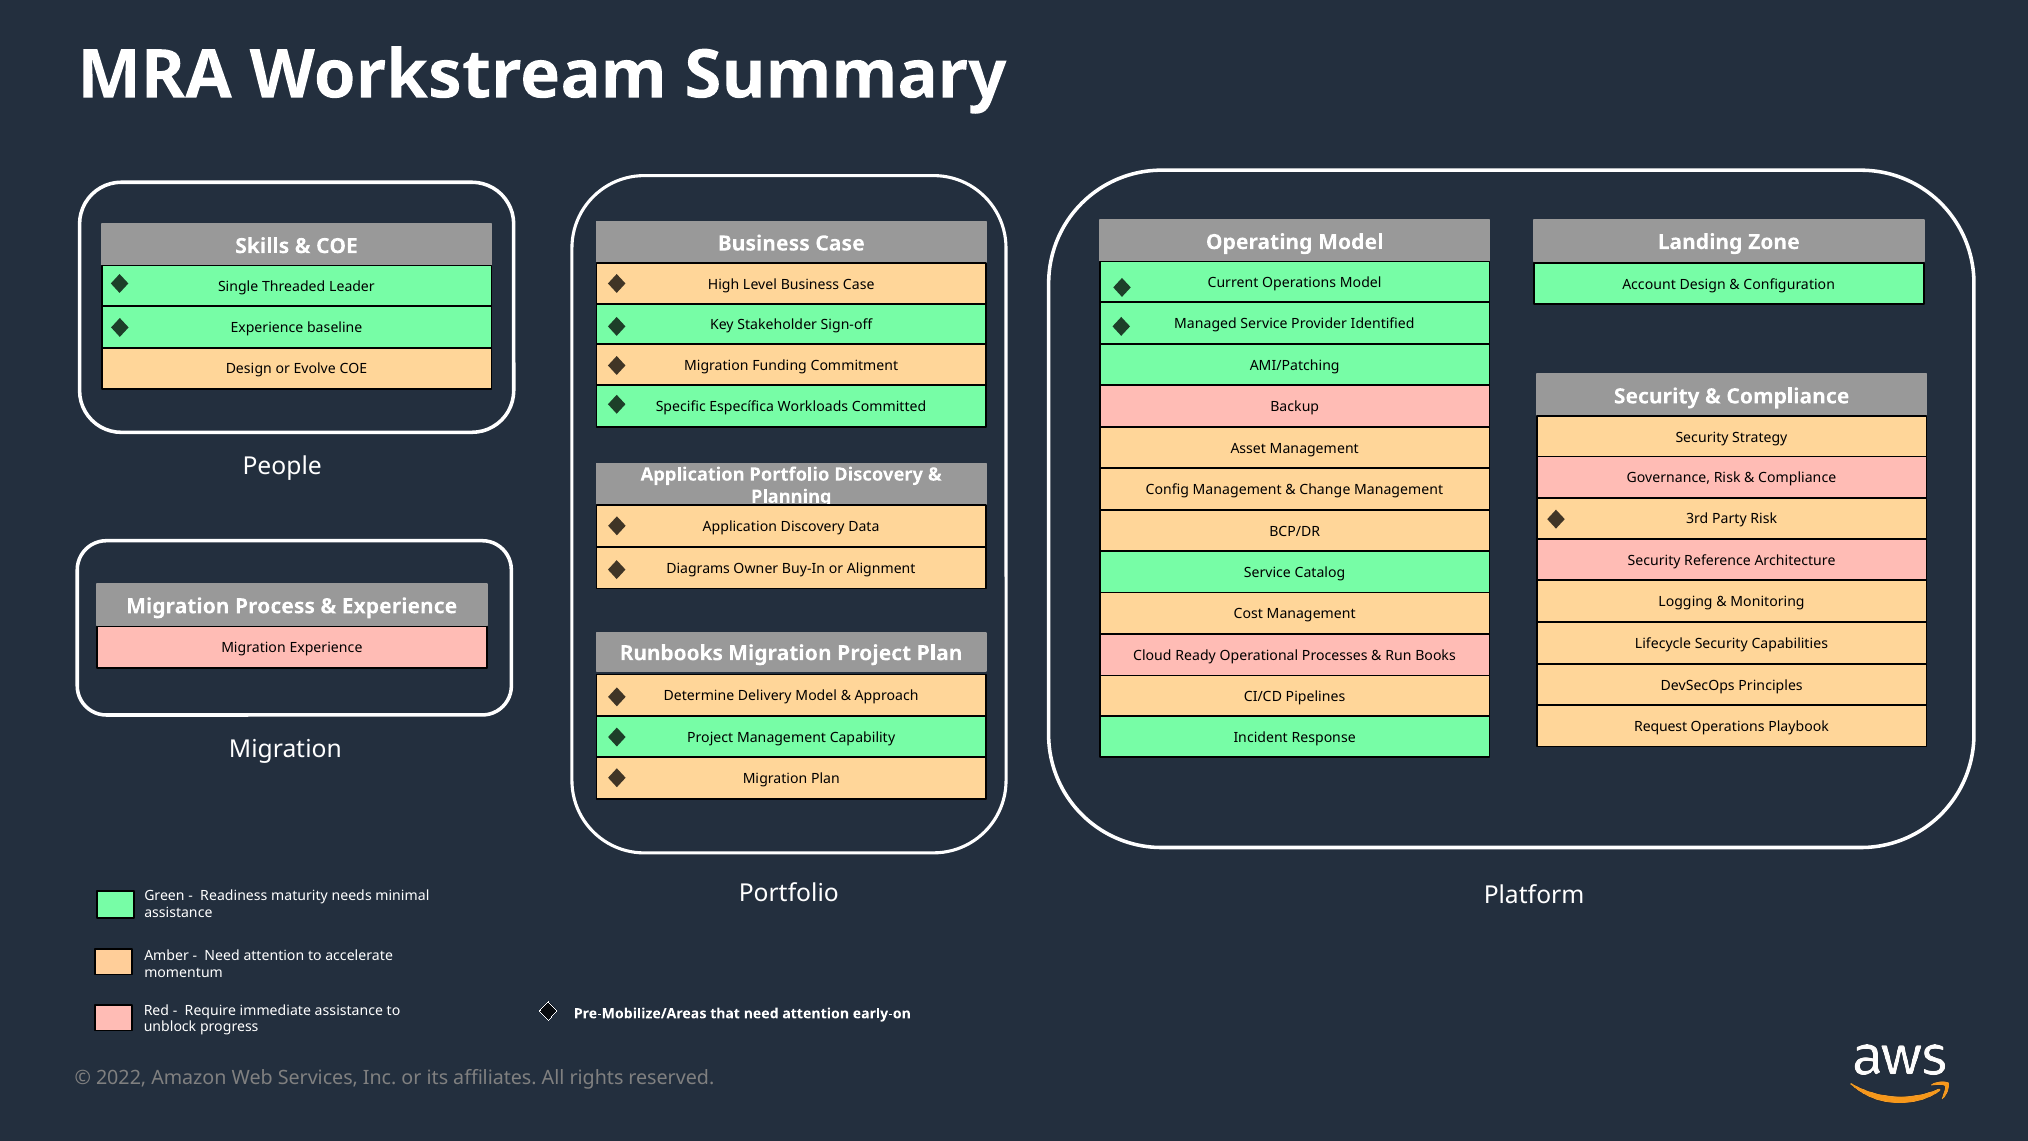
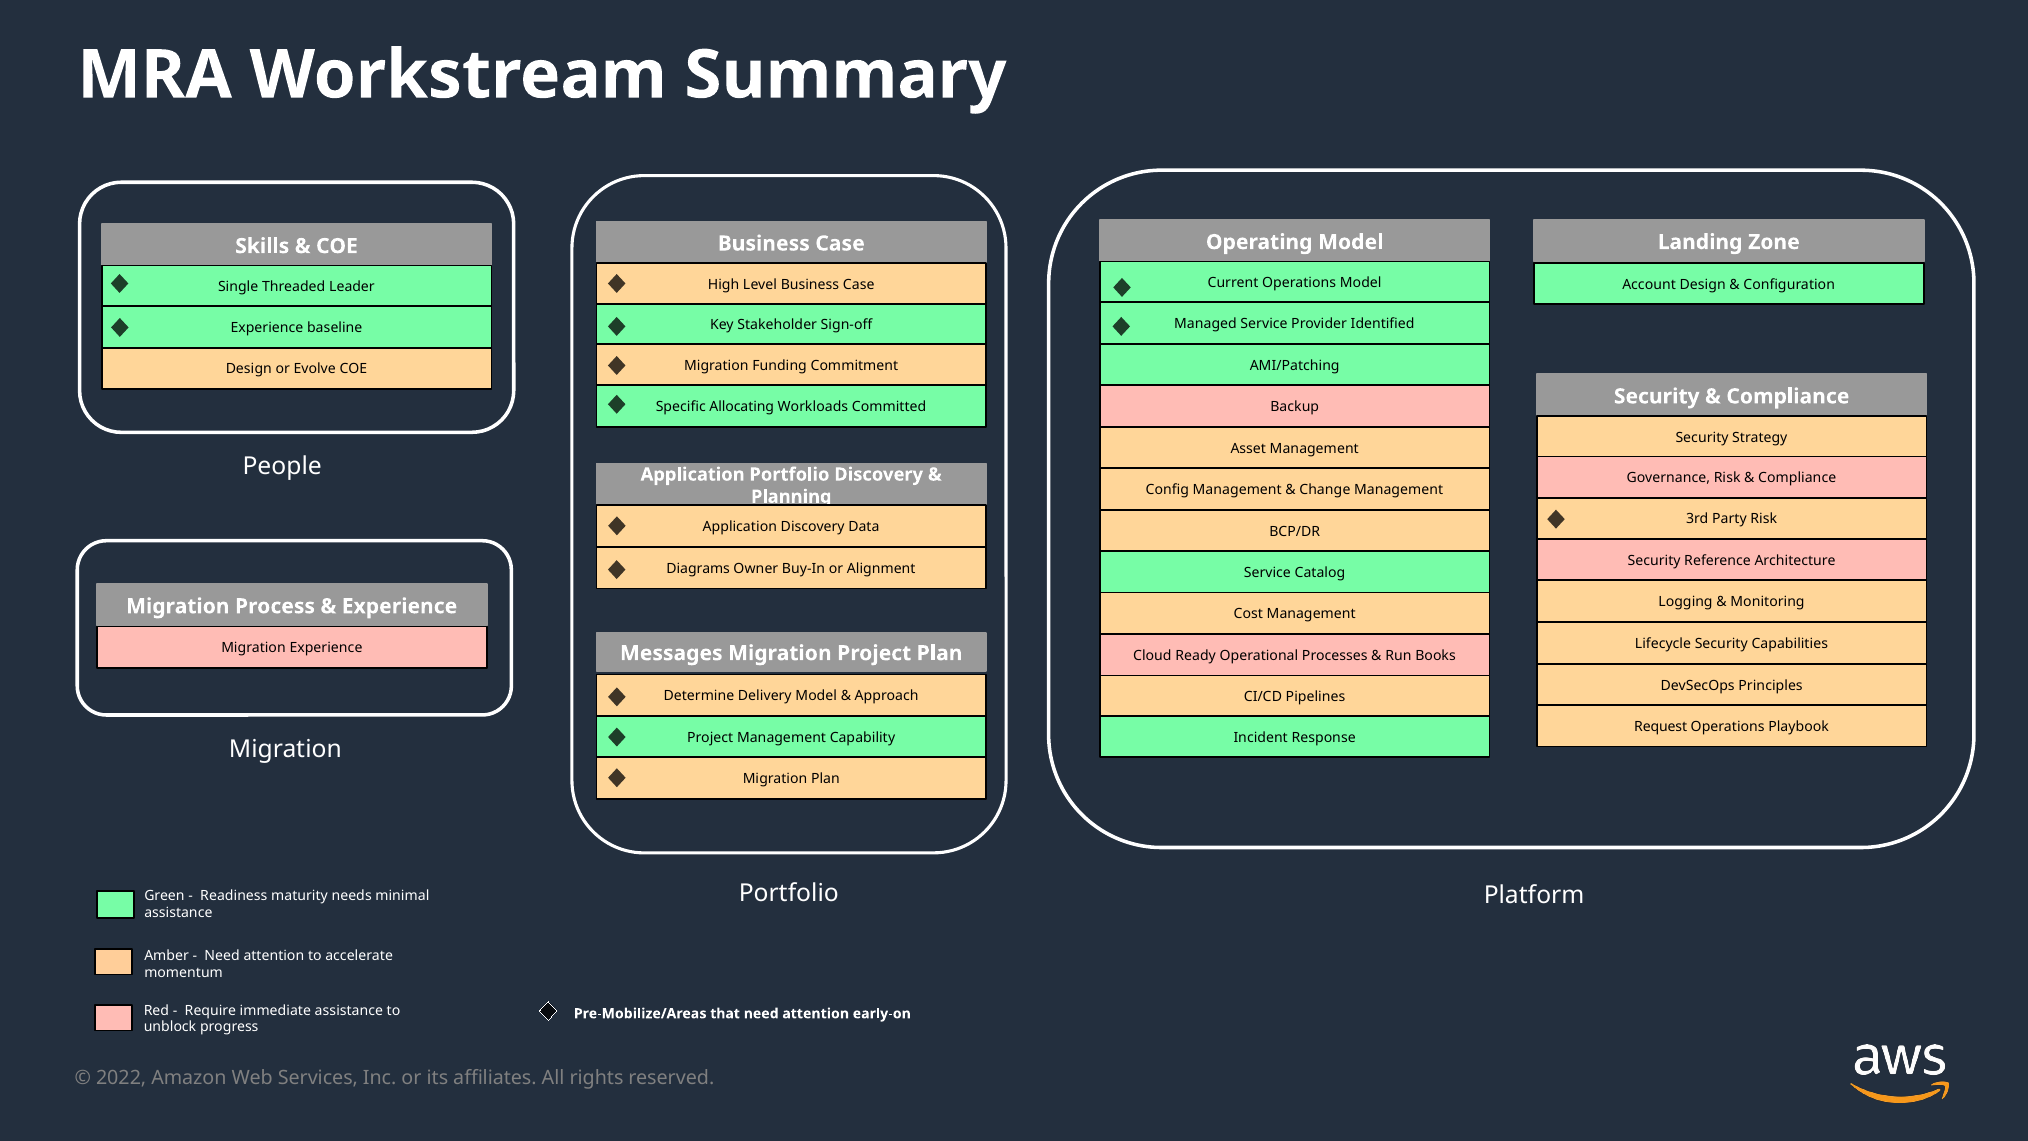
Específica: Específica -> Allocating (742, 407)
Runbooks: Runbooks -> Messages (671, 653)
